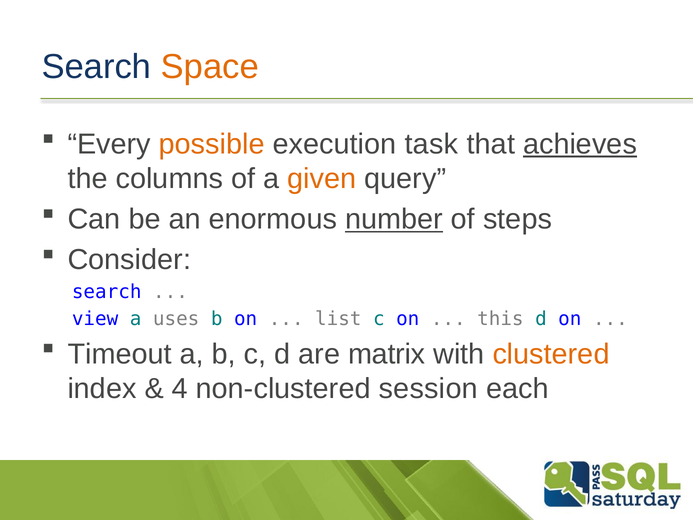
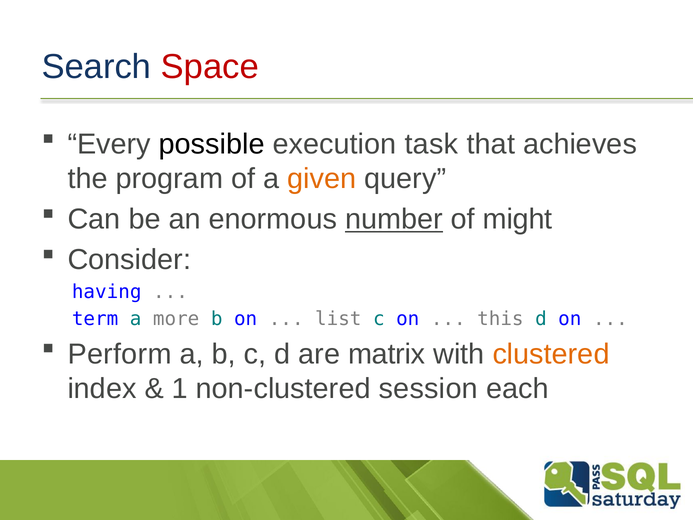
Space colour: orange -> red (210, 67)
possible colour: orange -> black (212, 144)
achieves underline: present -> none (580, 144)
columns: columns -> program (169, 179)
steps: steps -> might (518, 219)
search: search -> having (107, 292)
view: view -> term (95, 319)
uses: uses -> more (176, 319)
Timeout: Timeout -> Perform (120, 354)
4: 4 -> 1 (180, 389)
